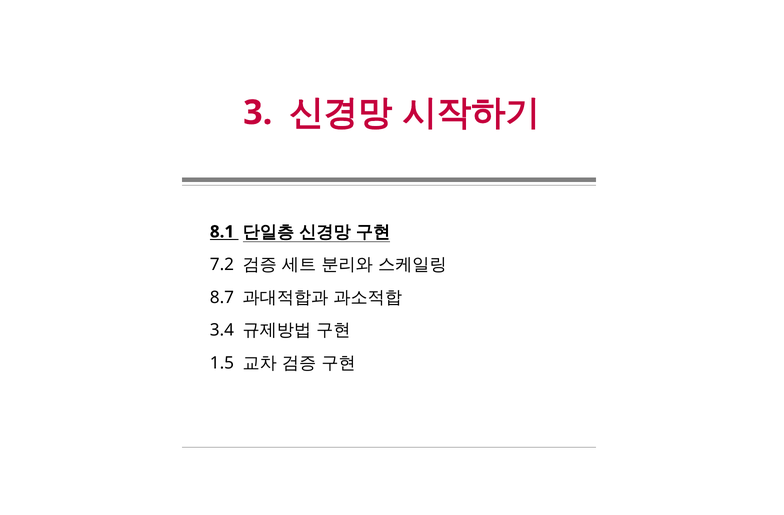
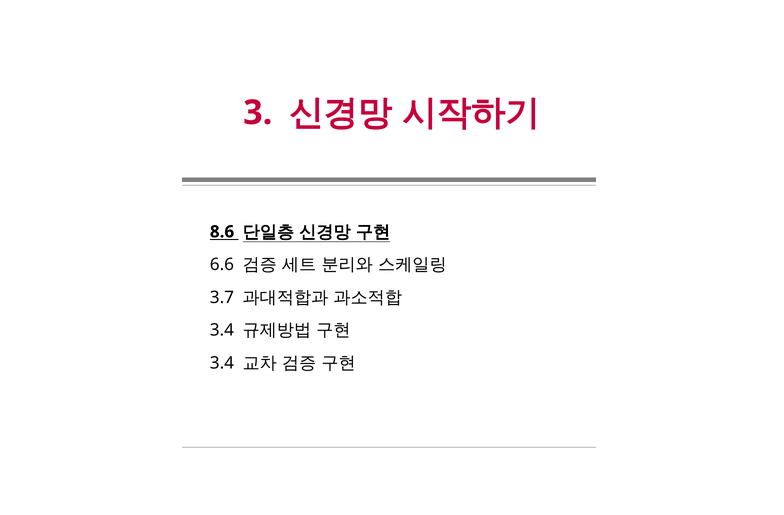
8.1: 8.1 -> 8.6 (222, 232)
7.2: 7.2 -> 6.6 (222, 265)
8.7: 8.7 -> 3.7 (222, 297)
1.5: 1.5 -> 3.4 (222, 363)
